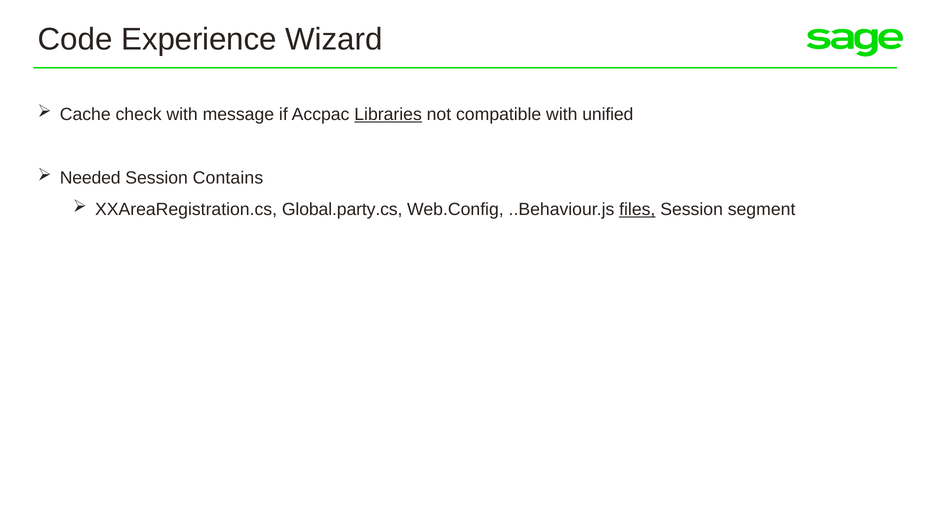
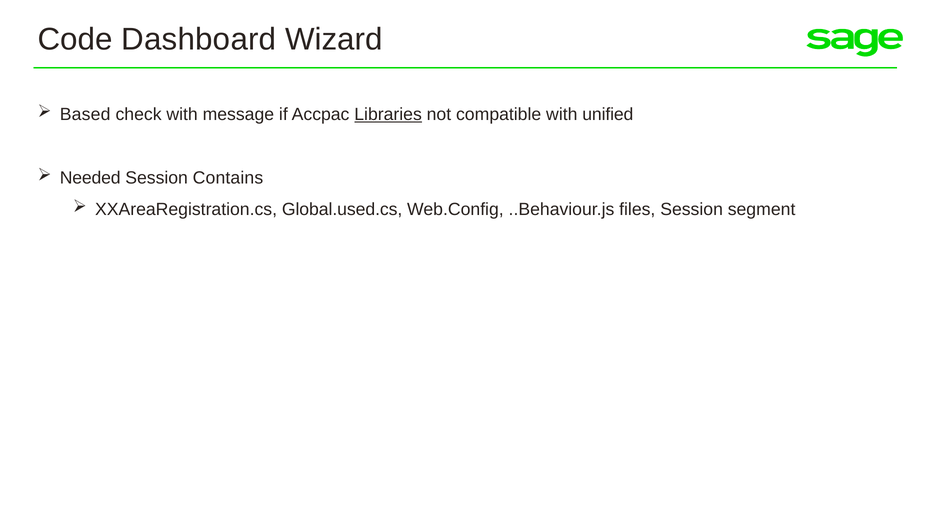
Experience: Experience -> Dashboard (199, 39)
Cache: Cache -> Based (85, 114)
Global.party.cs: Global.party.cs -> Global.used.cs (342, 209)
files underline: present -> none (637, 209)
